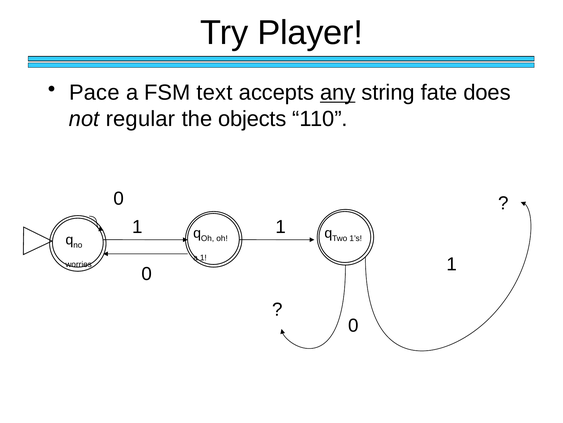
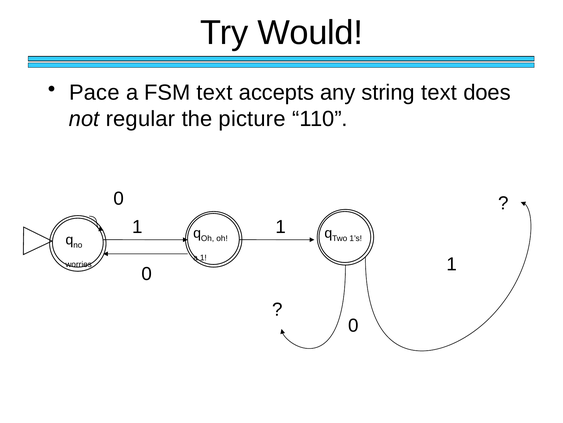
Player: Player -> Would (310, 33)
any underline: present -> none (338, 93)
string fate: fate -> text (439, 93)
objects: objects -> picture (252, 119)
